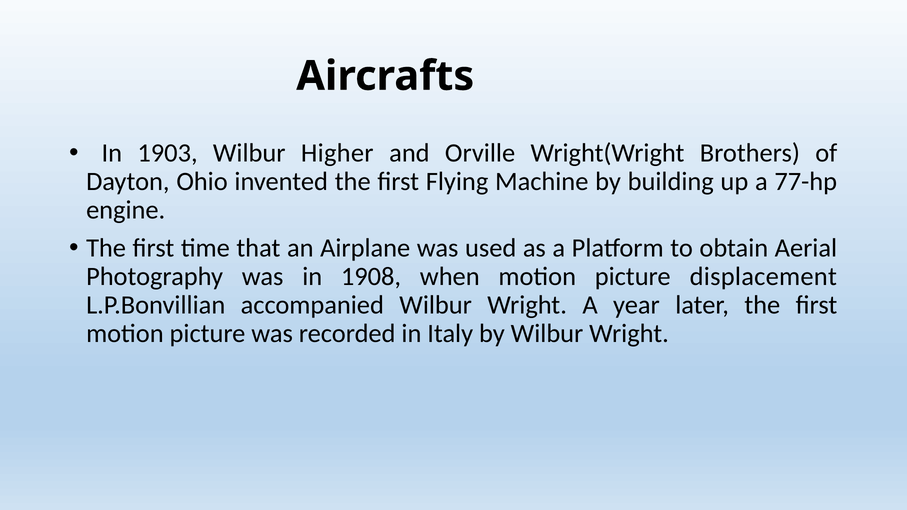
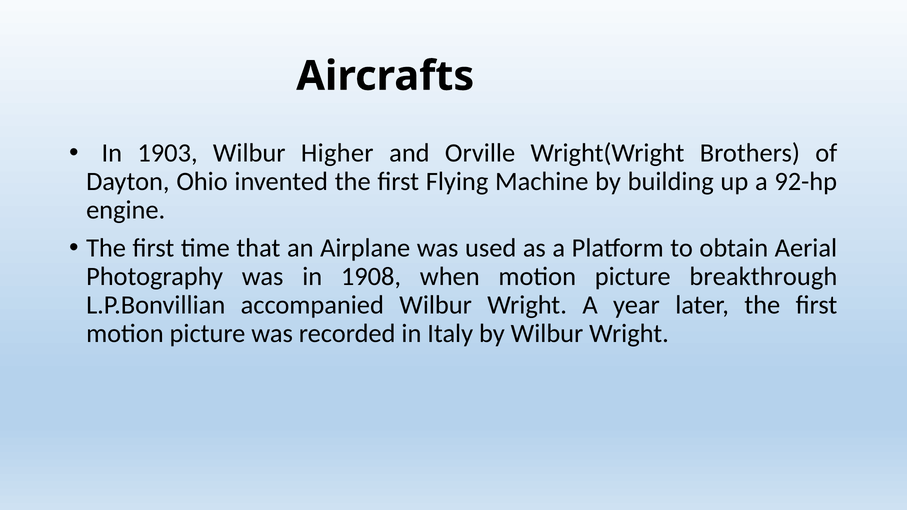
77-hp: 77-hp -> 92-hp (806, 182)
displacement: displacement -> breakthrough (763, 277)
